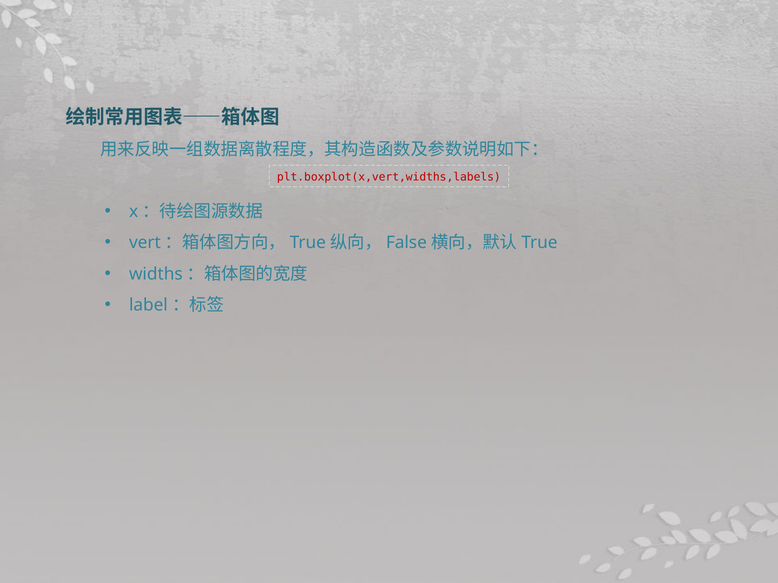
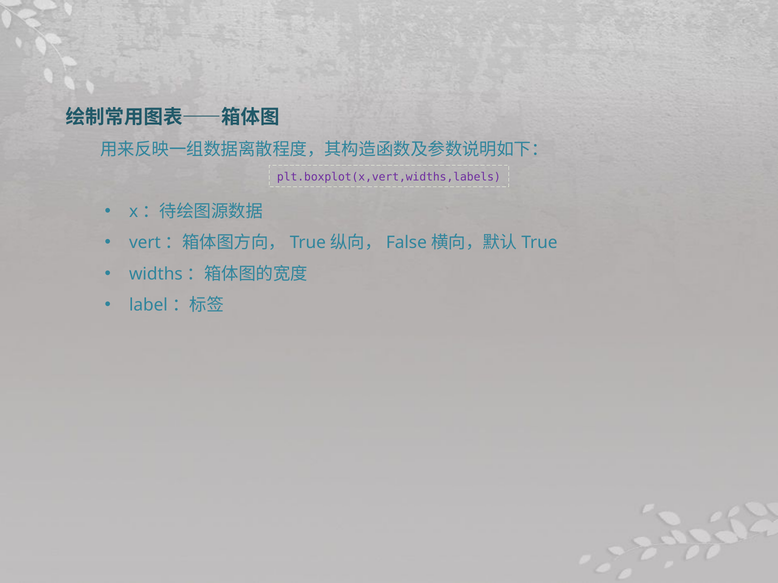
plt.boxplot(x,vert,widths,labels colour: red -> purple (389, 177)
